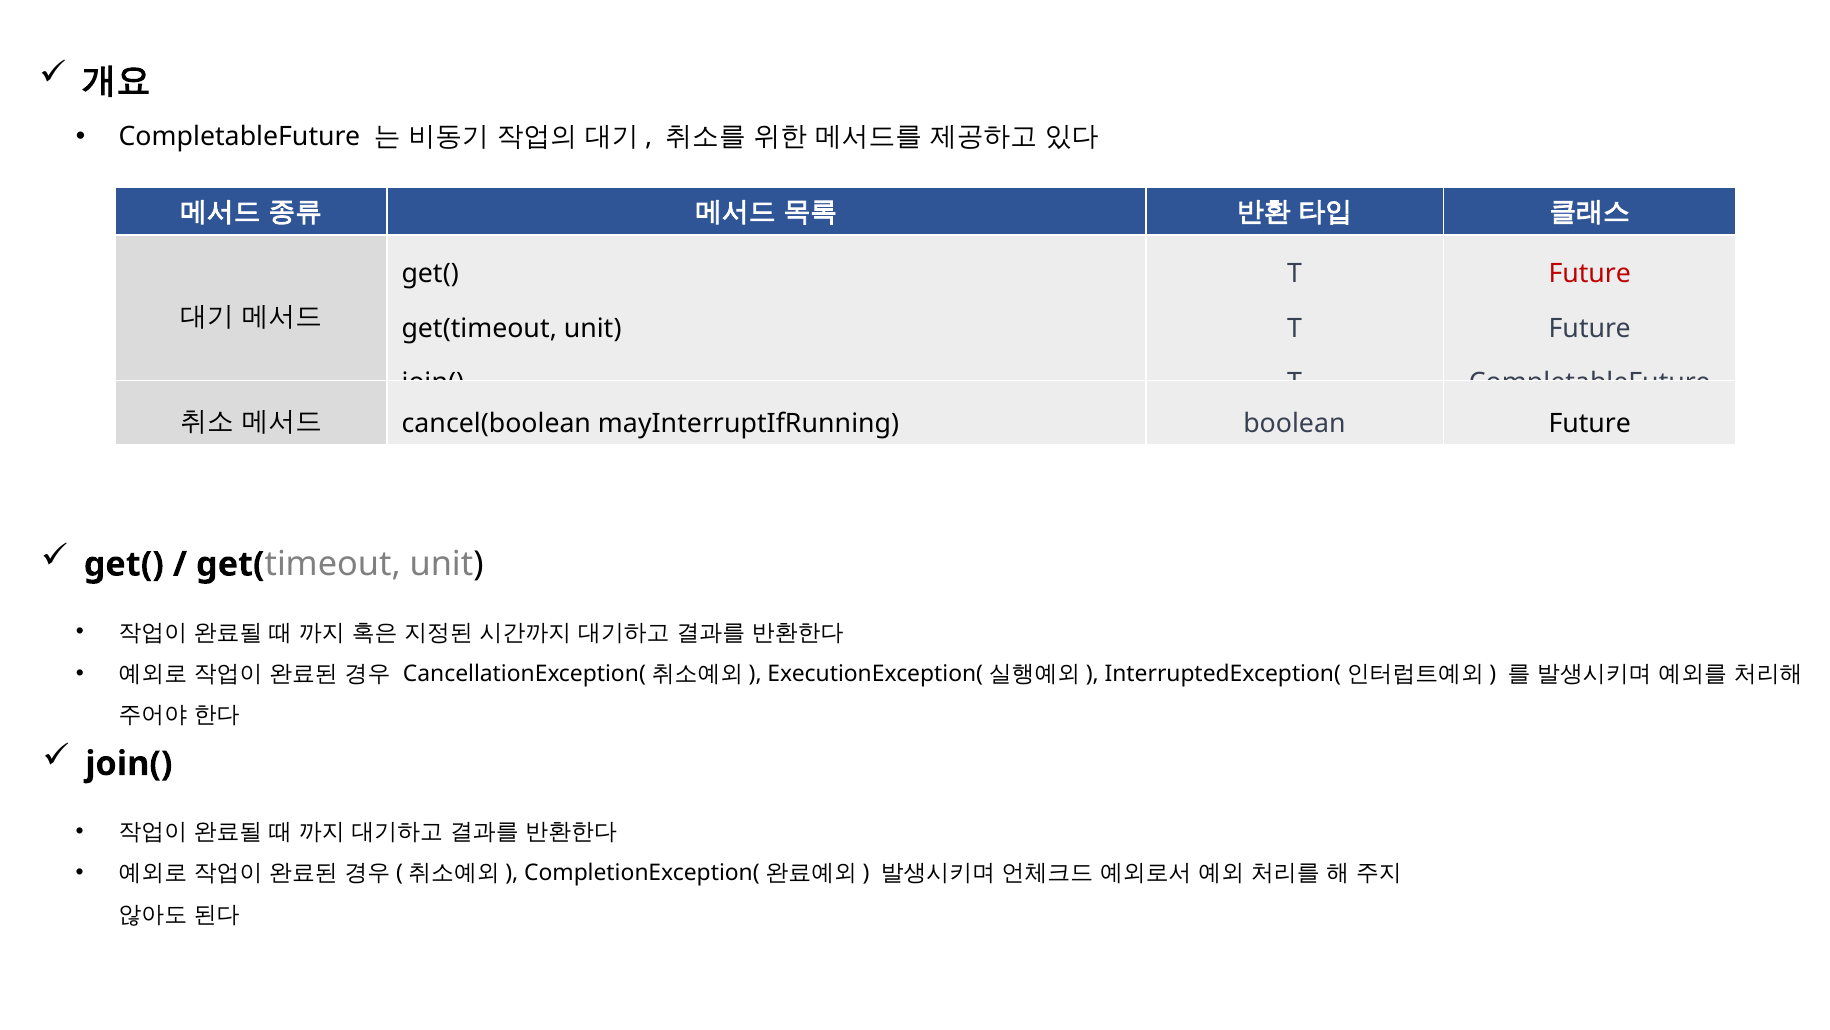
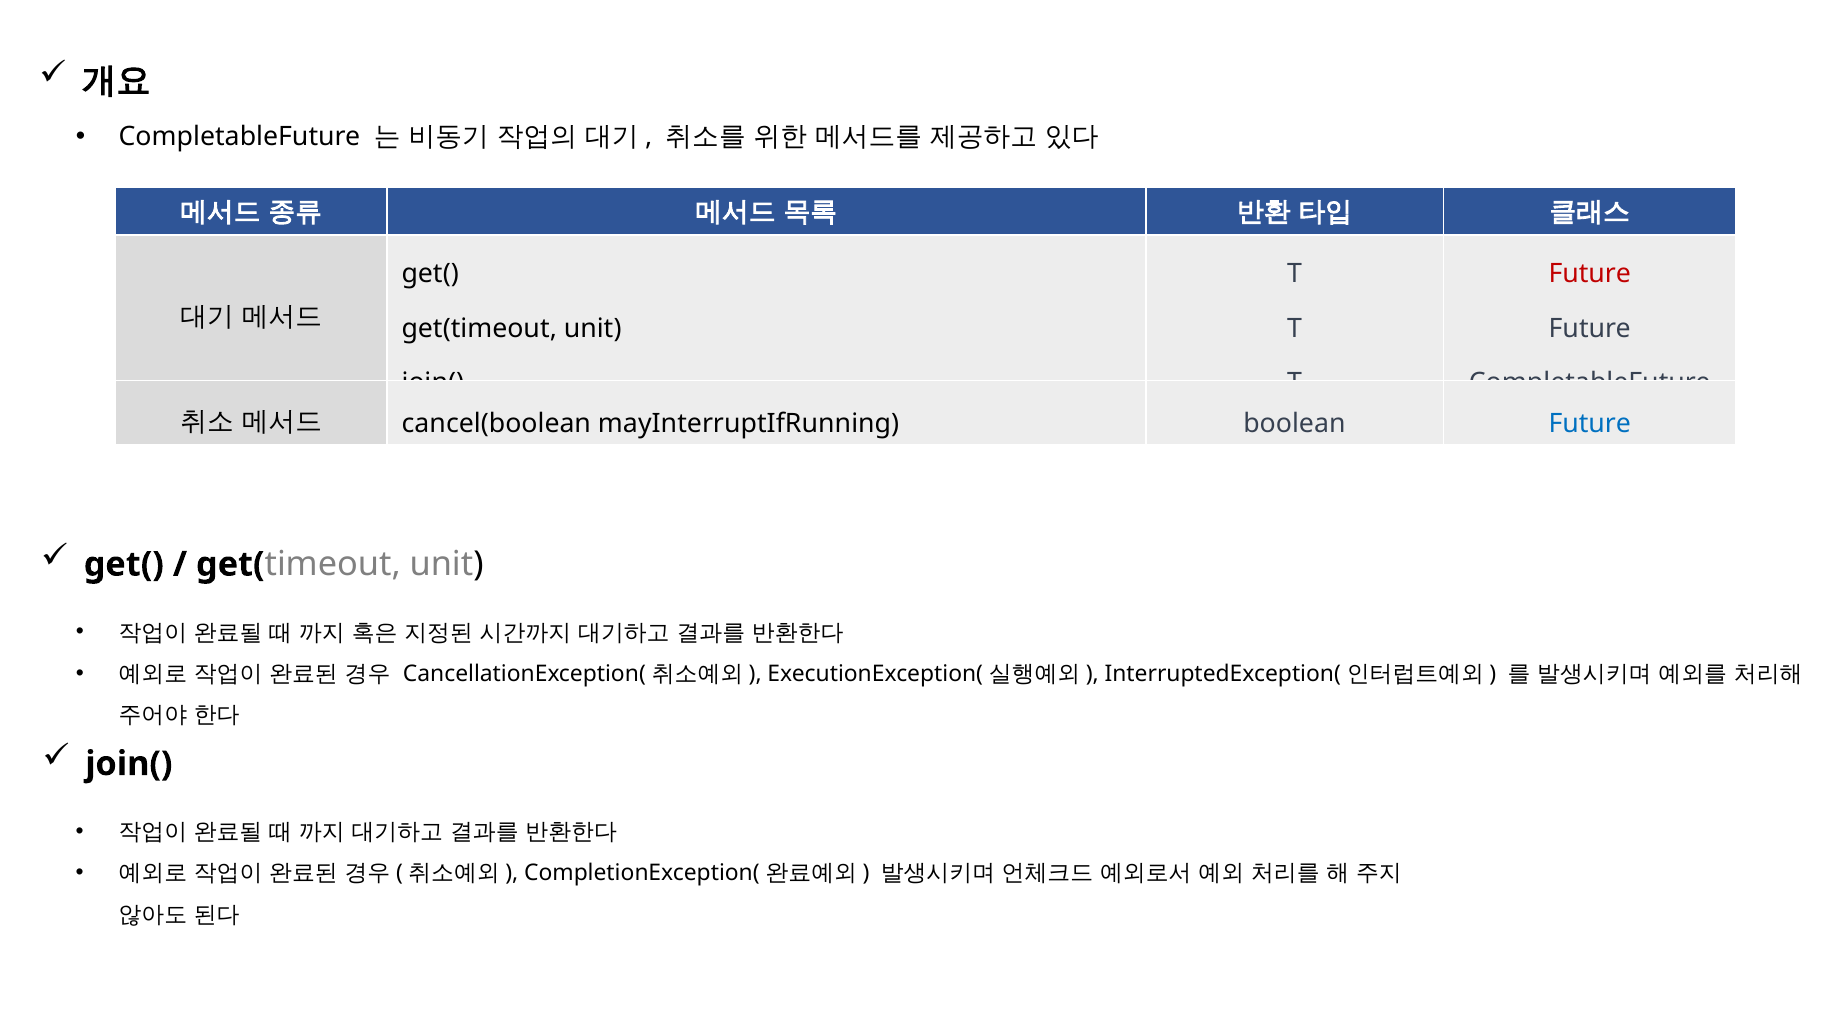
Future colour: black -> blue (1590, 424)
